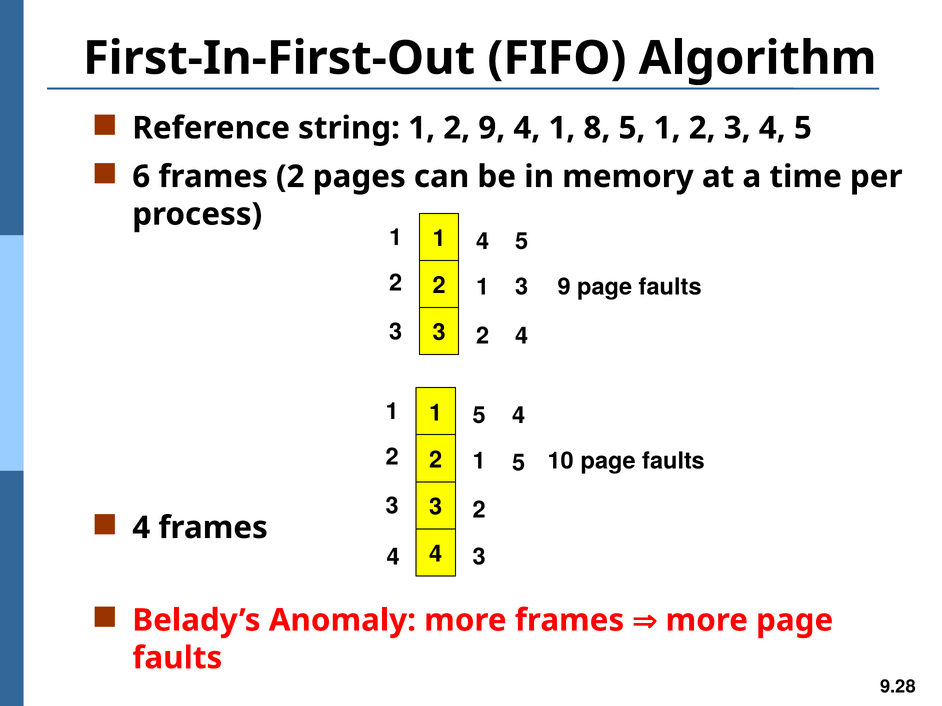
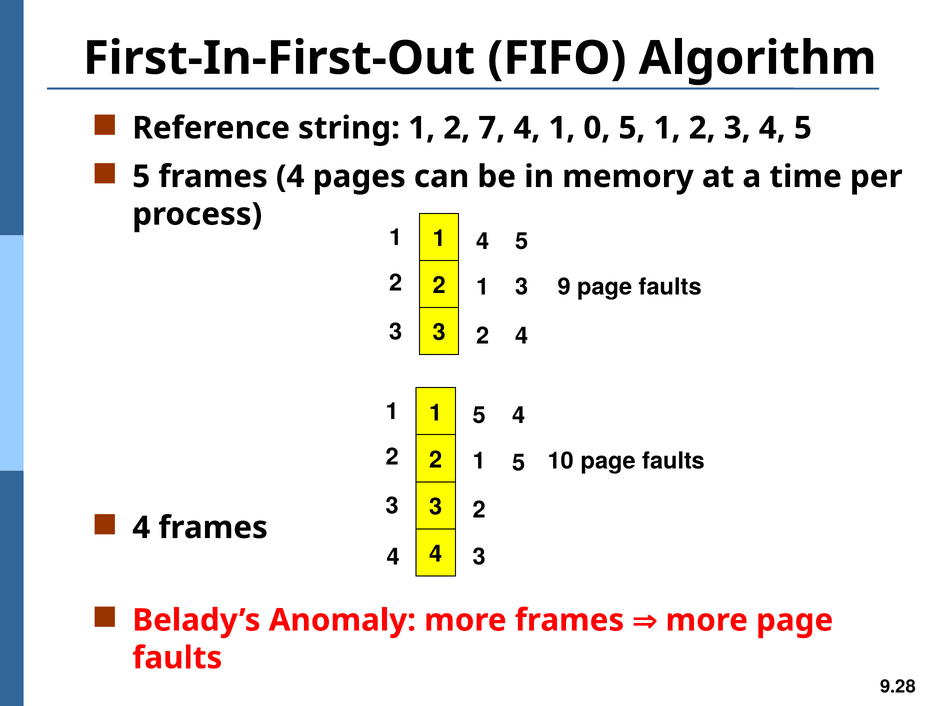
2 9: 9 -> 7 (492, 128)
8: 8 -> 0 (597, 128)
6: 6 -> 5 (141, 177)
frames 2: 2 -> 4 (290, 177)
